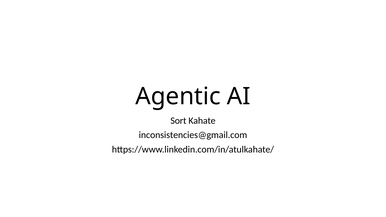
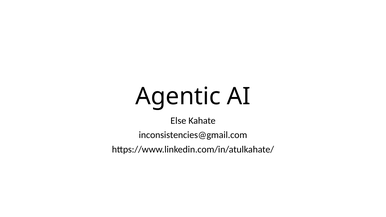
Sort: Sort -> Else (178, 121)
